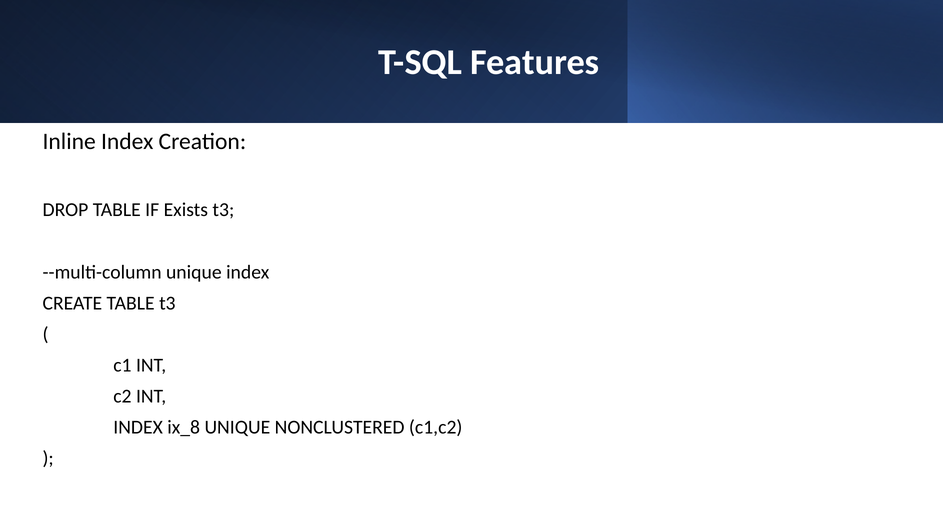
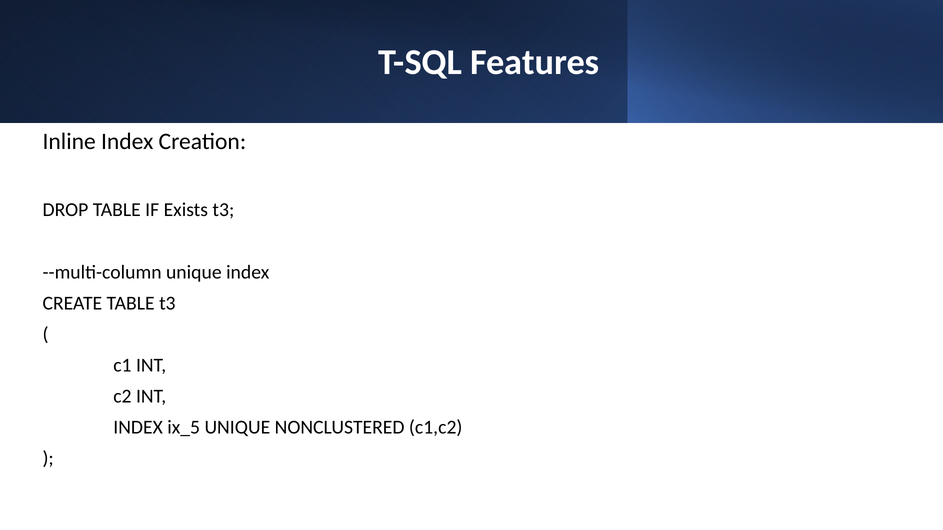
ix_8: ix_8 -> ix_5 (184, 428)
